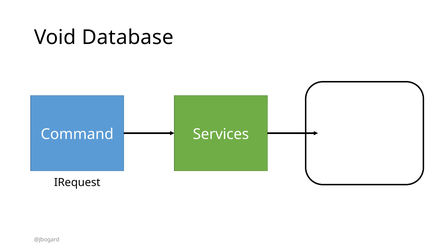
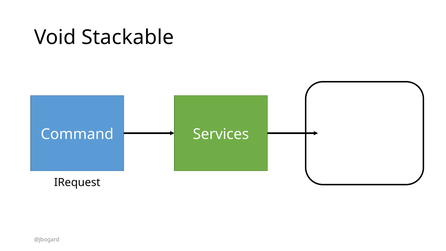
Database: Database -> Stackable (128, 37)
